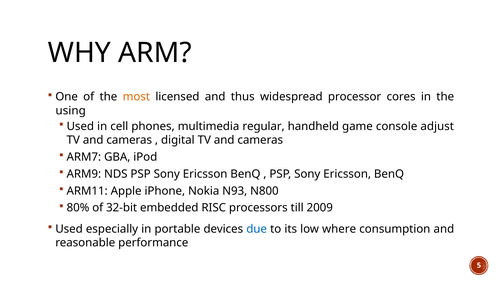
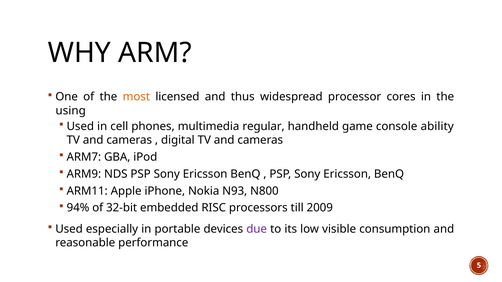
adjust: adjust -> ability (437, 127)
80%: 80% -> 94% (78, 208)
due colour: blue -> purple (257, 229)
where: where -> visible (339, 229)
